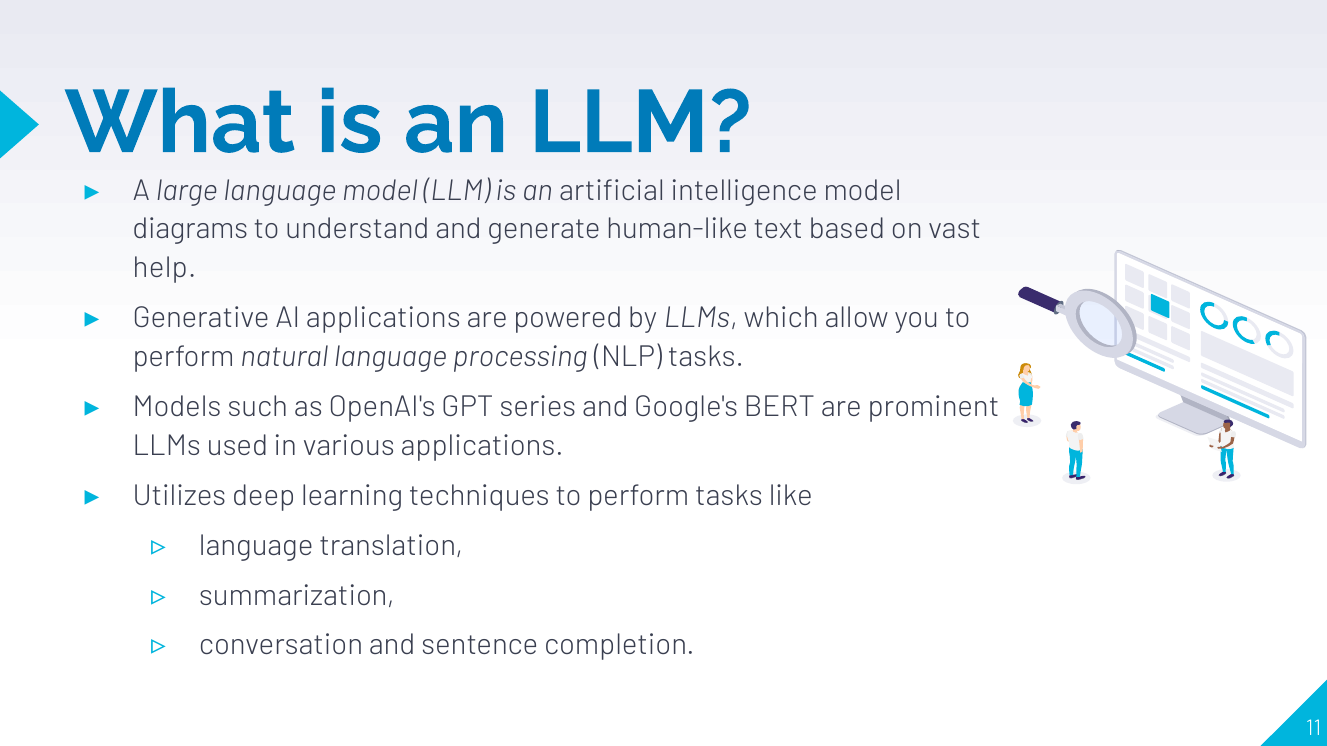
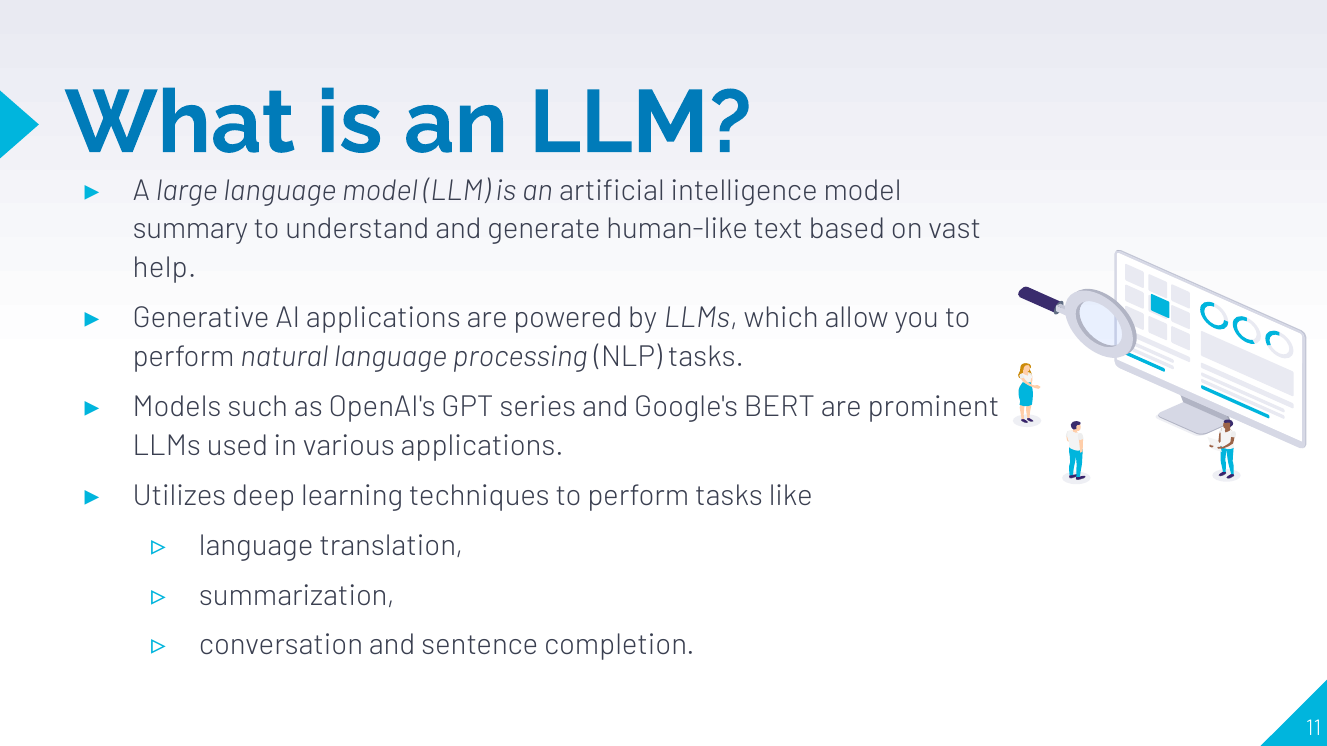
diagrams: diagrams -> summary (190, 229)
